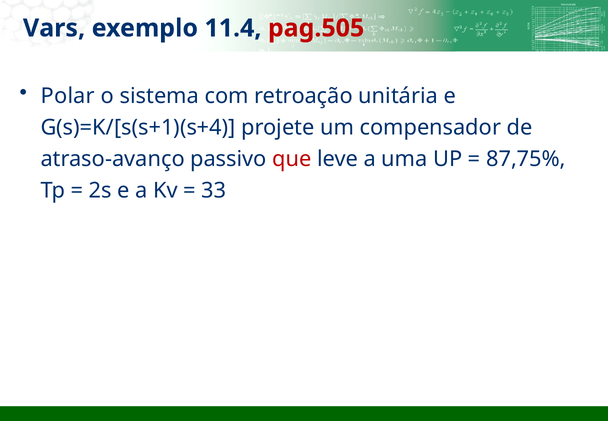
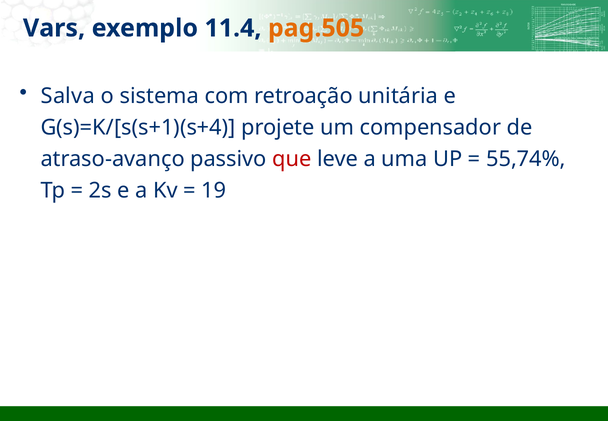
pag.505 colour: red -> orange (316, 28)
Polar: Polar -> Salva (68, 96)
87,75%: 87,75% -> 55,74% (526, 159)
33: 33 -> 19 (214, 190)
